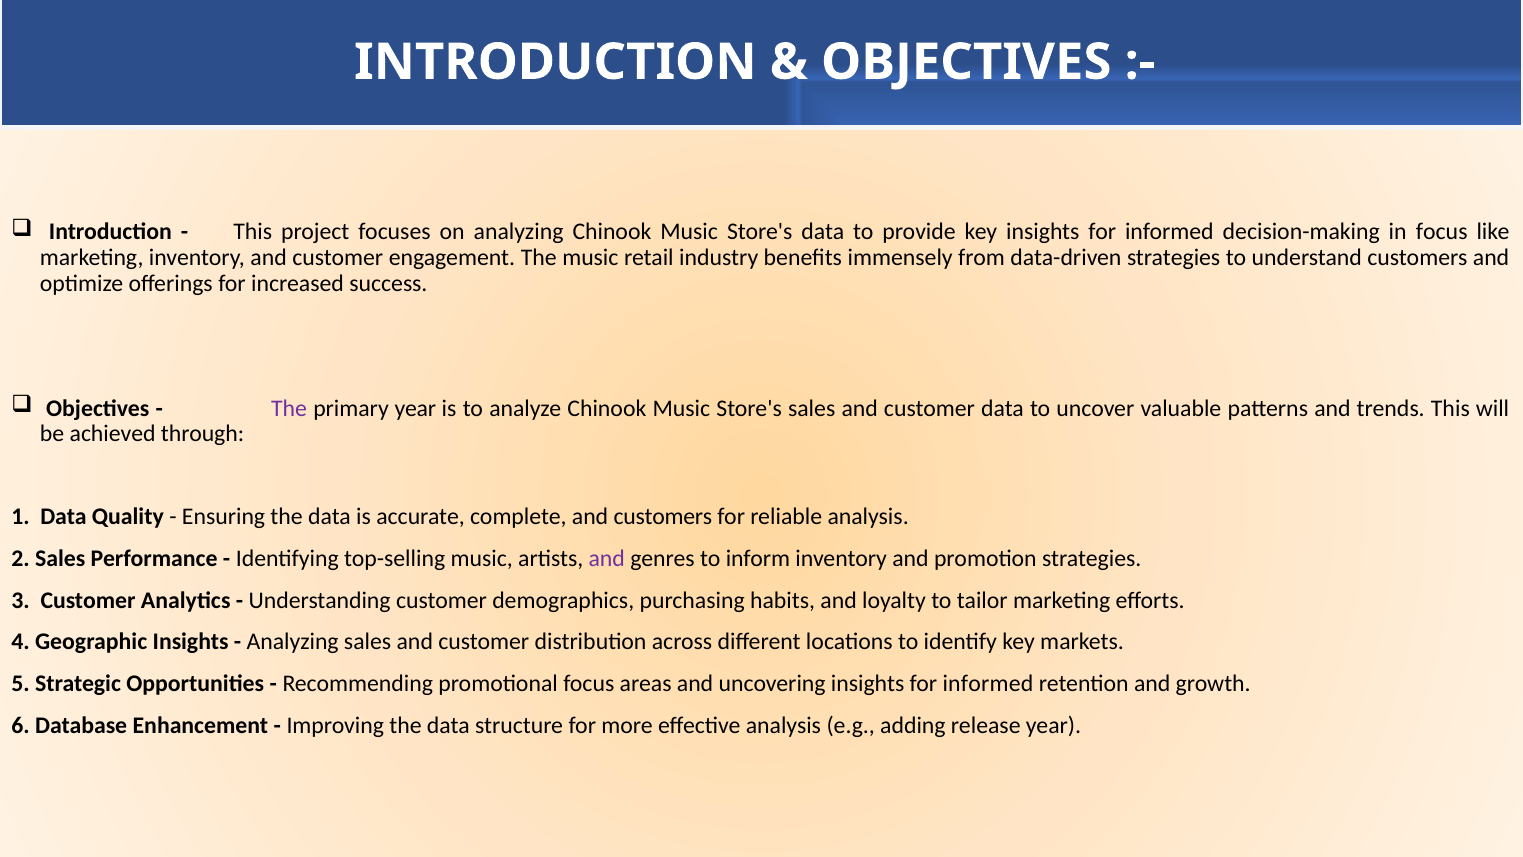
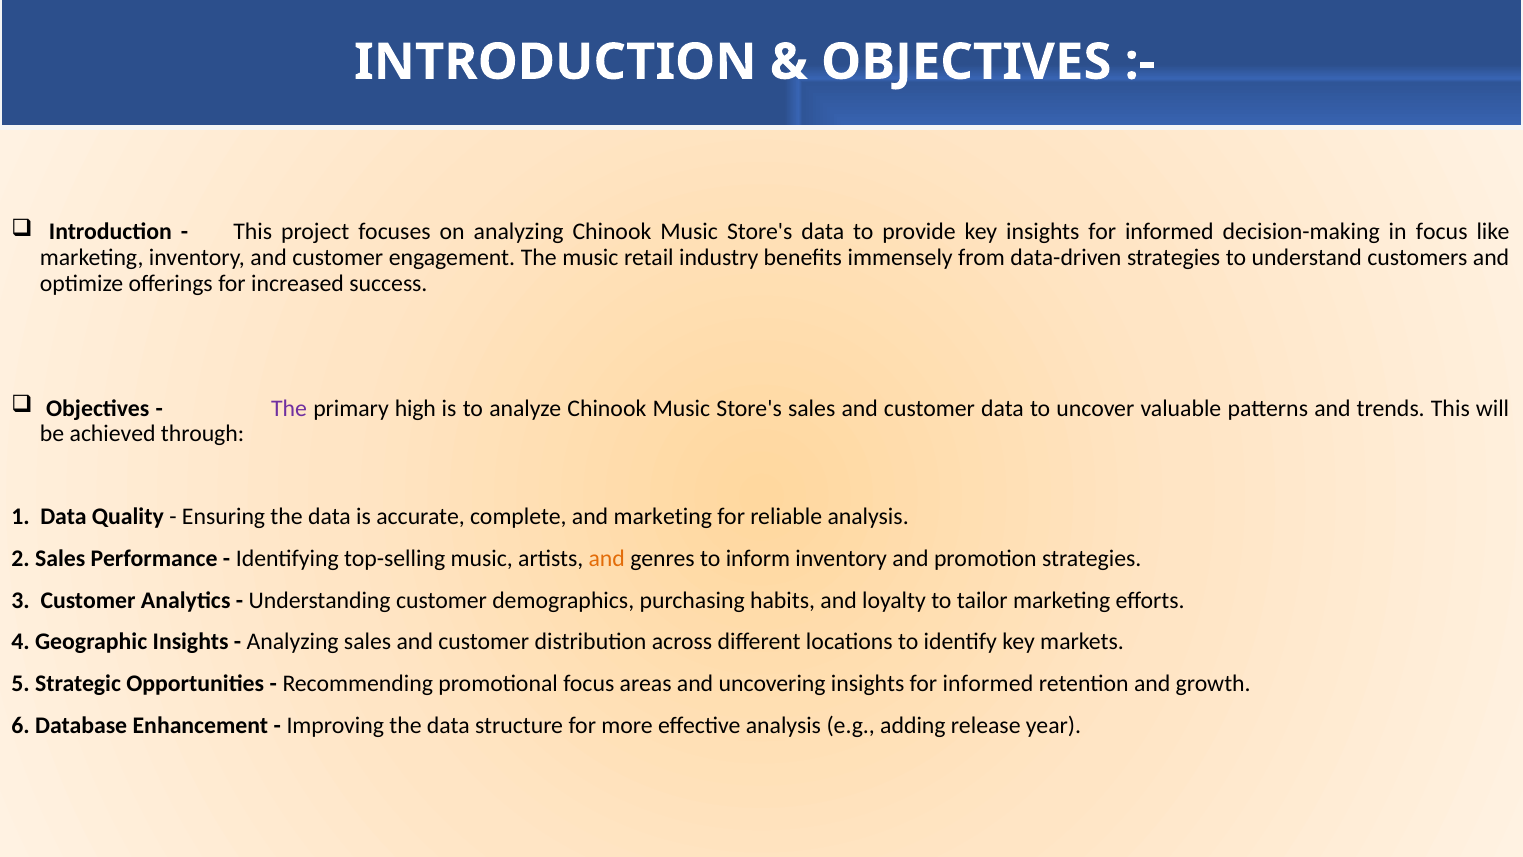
primary year: year -> high (415, 408)
and customers: customers -> marketing (663, 517)
and colour: purple -> orange (607, 559)
